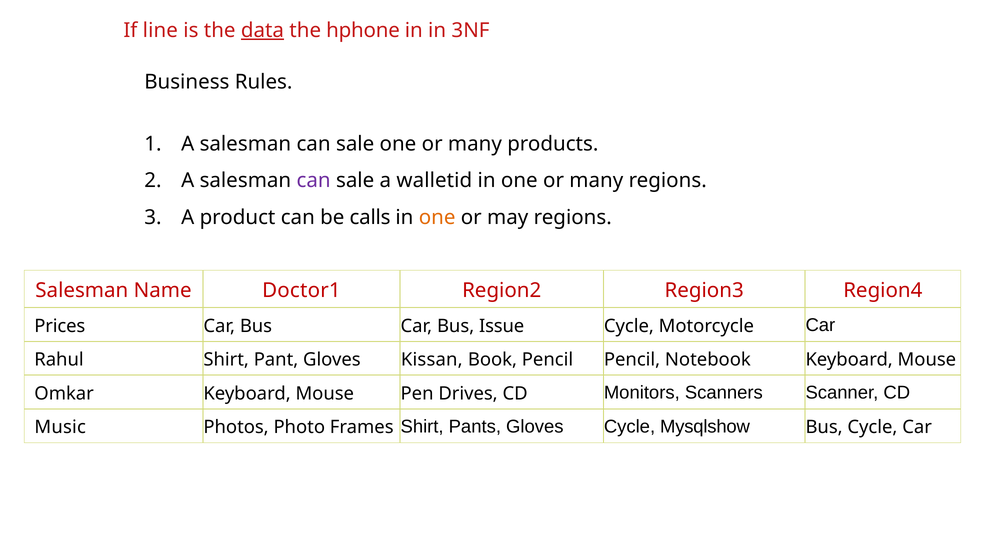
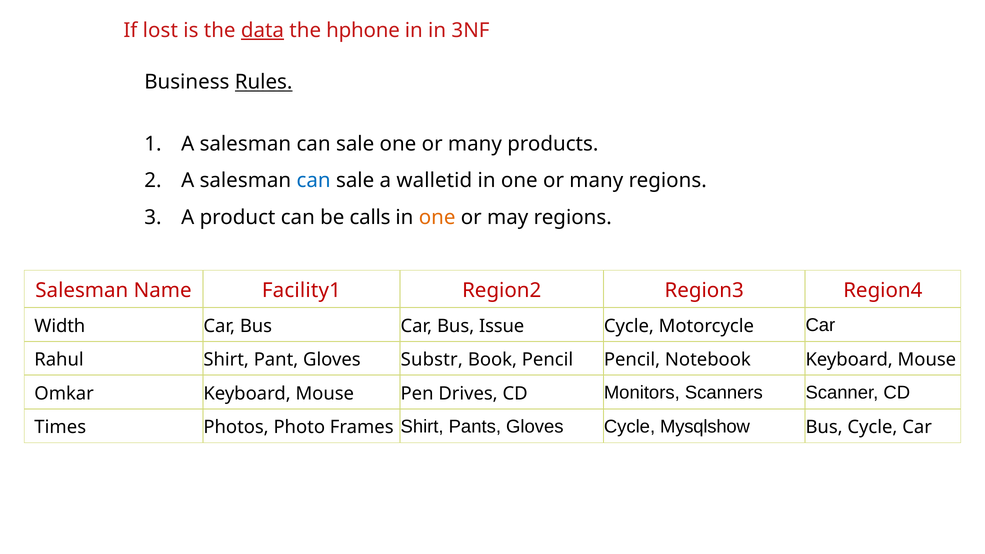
line: line -> lost (160, 30)
Rules underline: none -> present (264, 82)
can colour: purple -> blue (314, 181)
Doctor1: Doctor1 -> Facility1 (301, 291)
Prices: Prices -> Width (60, 326)
Kissan: Kissan -> Substr (432, 360)
Music: Music -> Times (60, 427)
